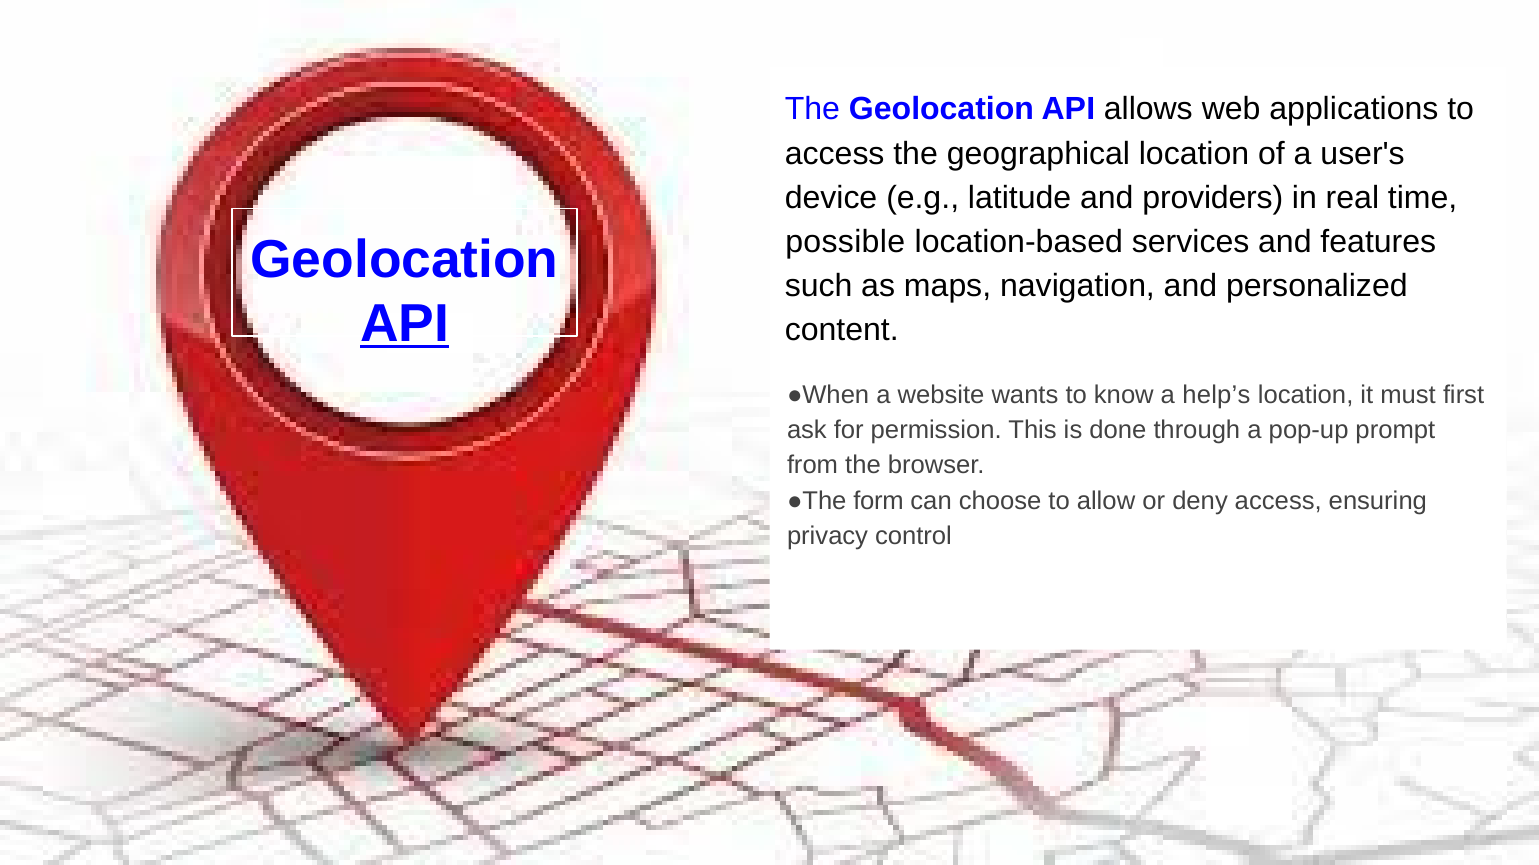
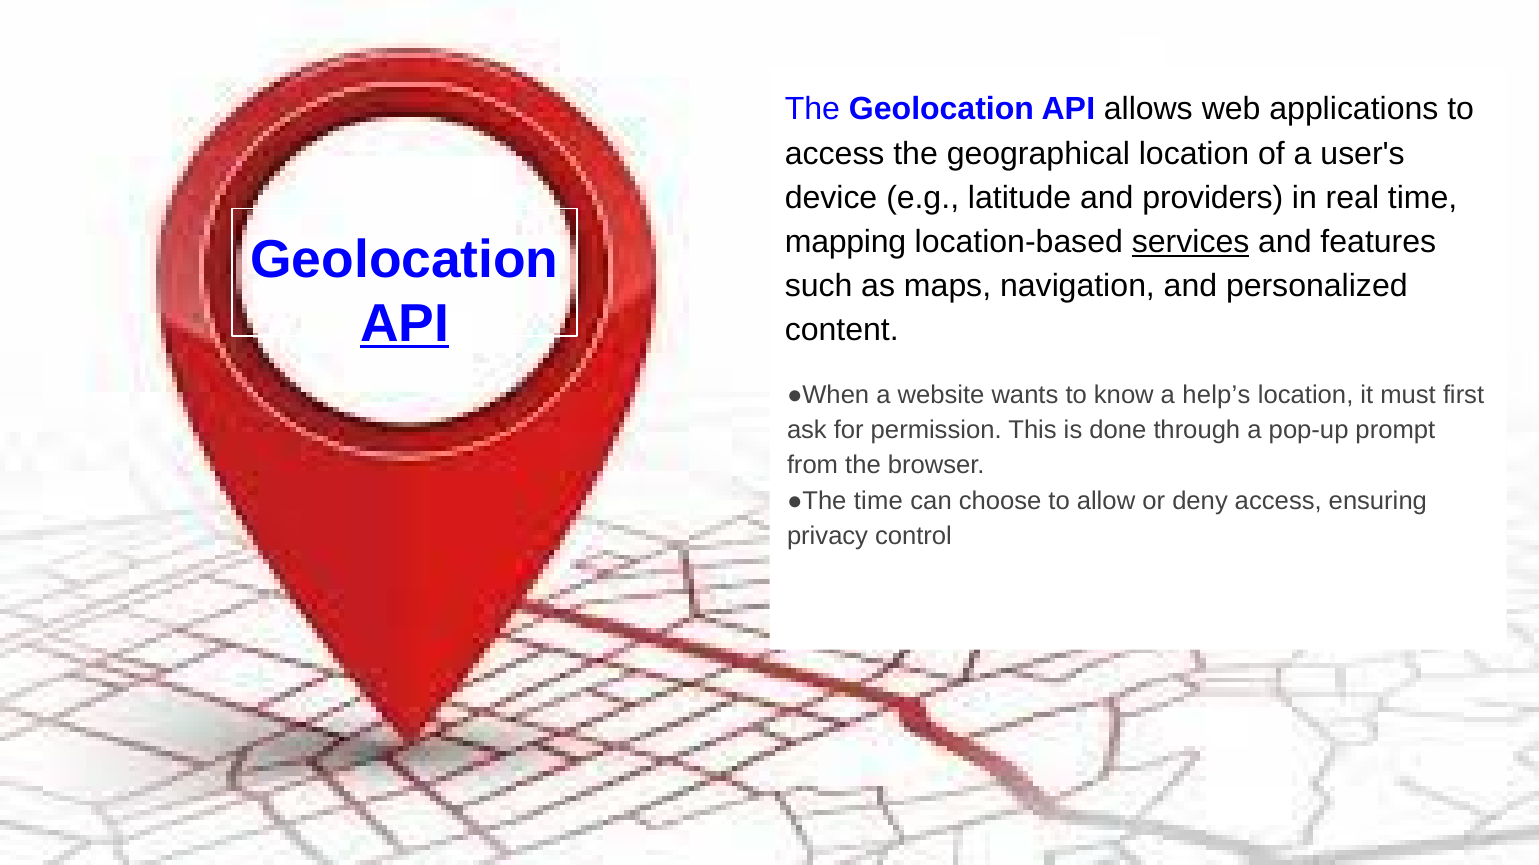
possible: possible -> mapping (846, 242)
services underline: none -> present (1191, 242)
●The form: form -> time (878, 501)
